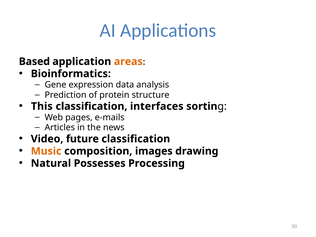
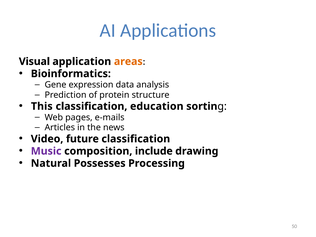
Based: Based -> Visual (34, 61)
interfaces: interfaces -> education (157, 106)
Music colour: orange -> purple (46, 151)
images: images -> include (154, 151)
